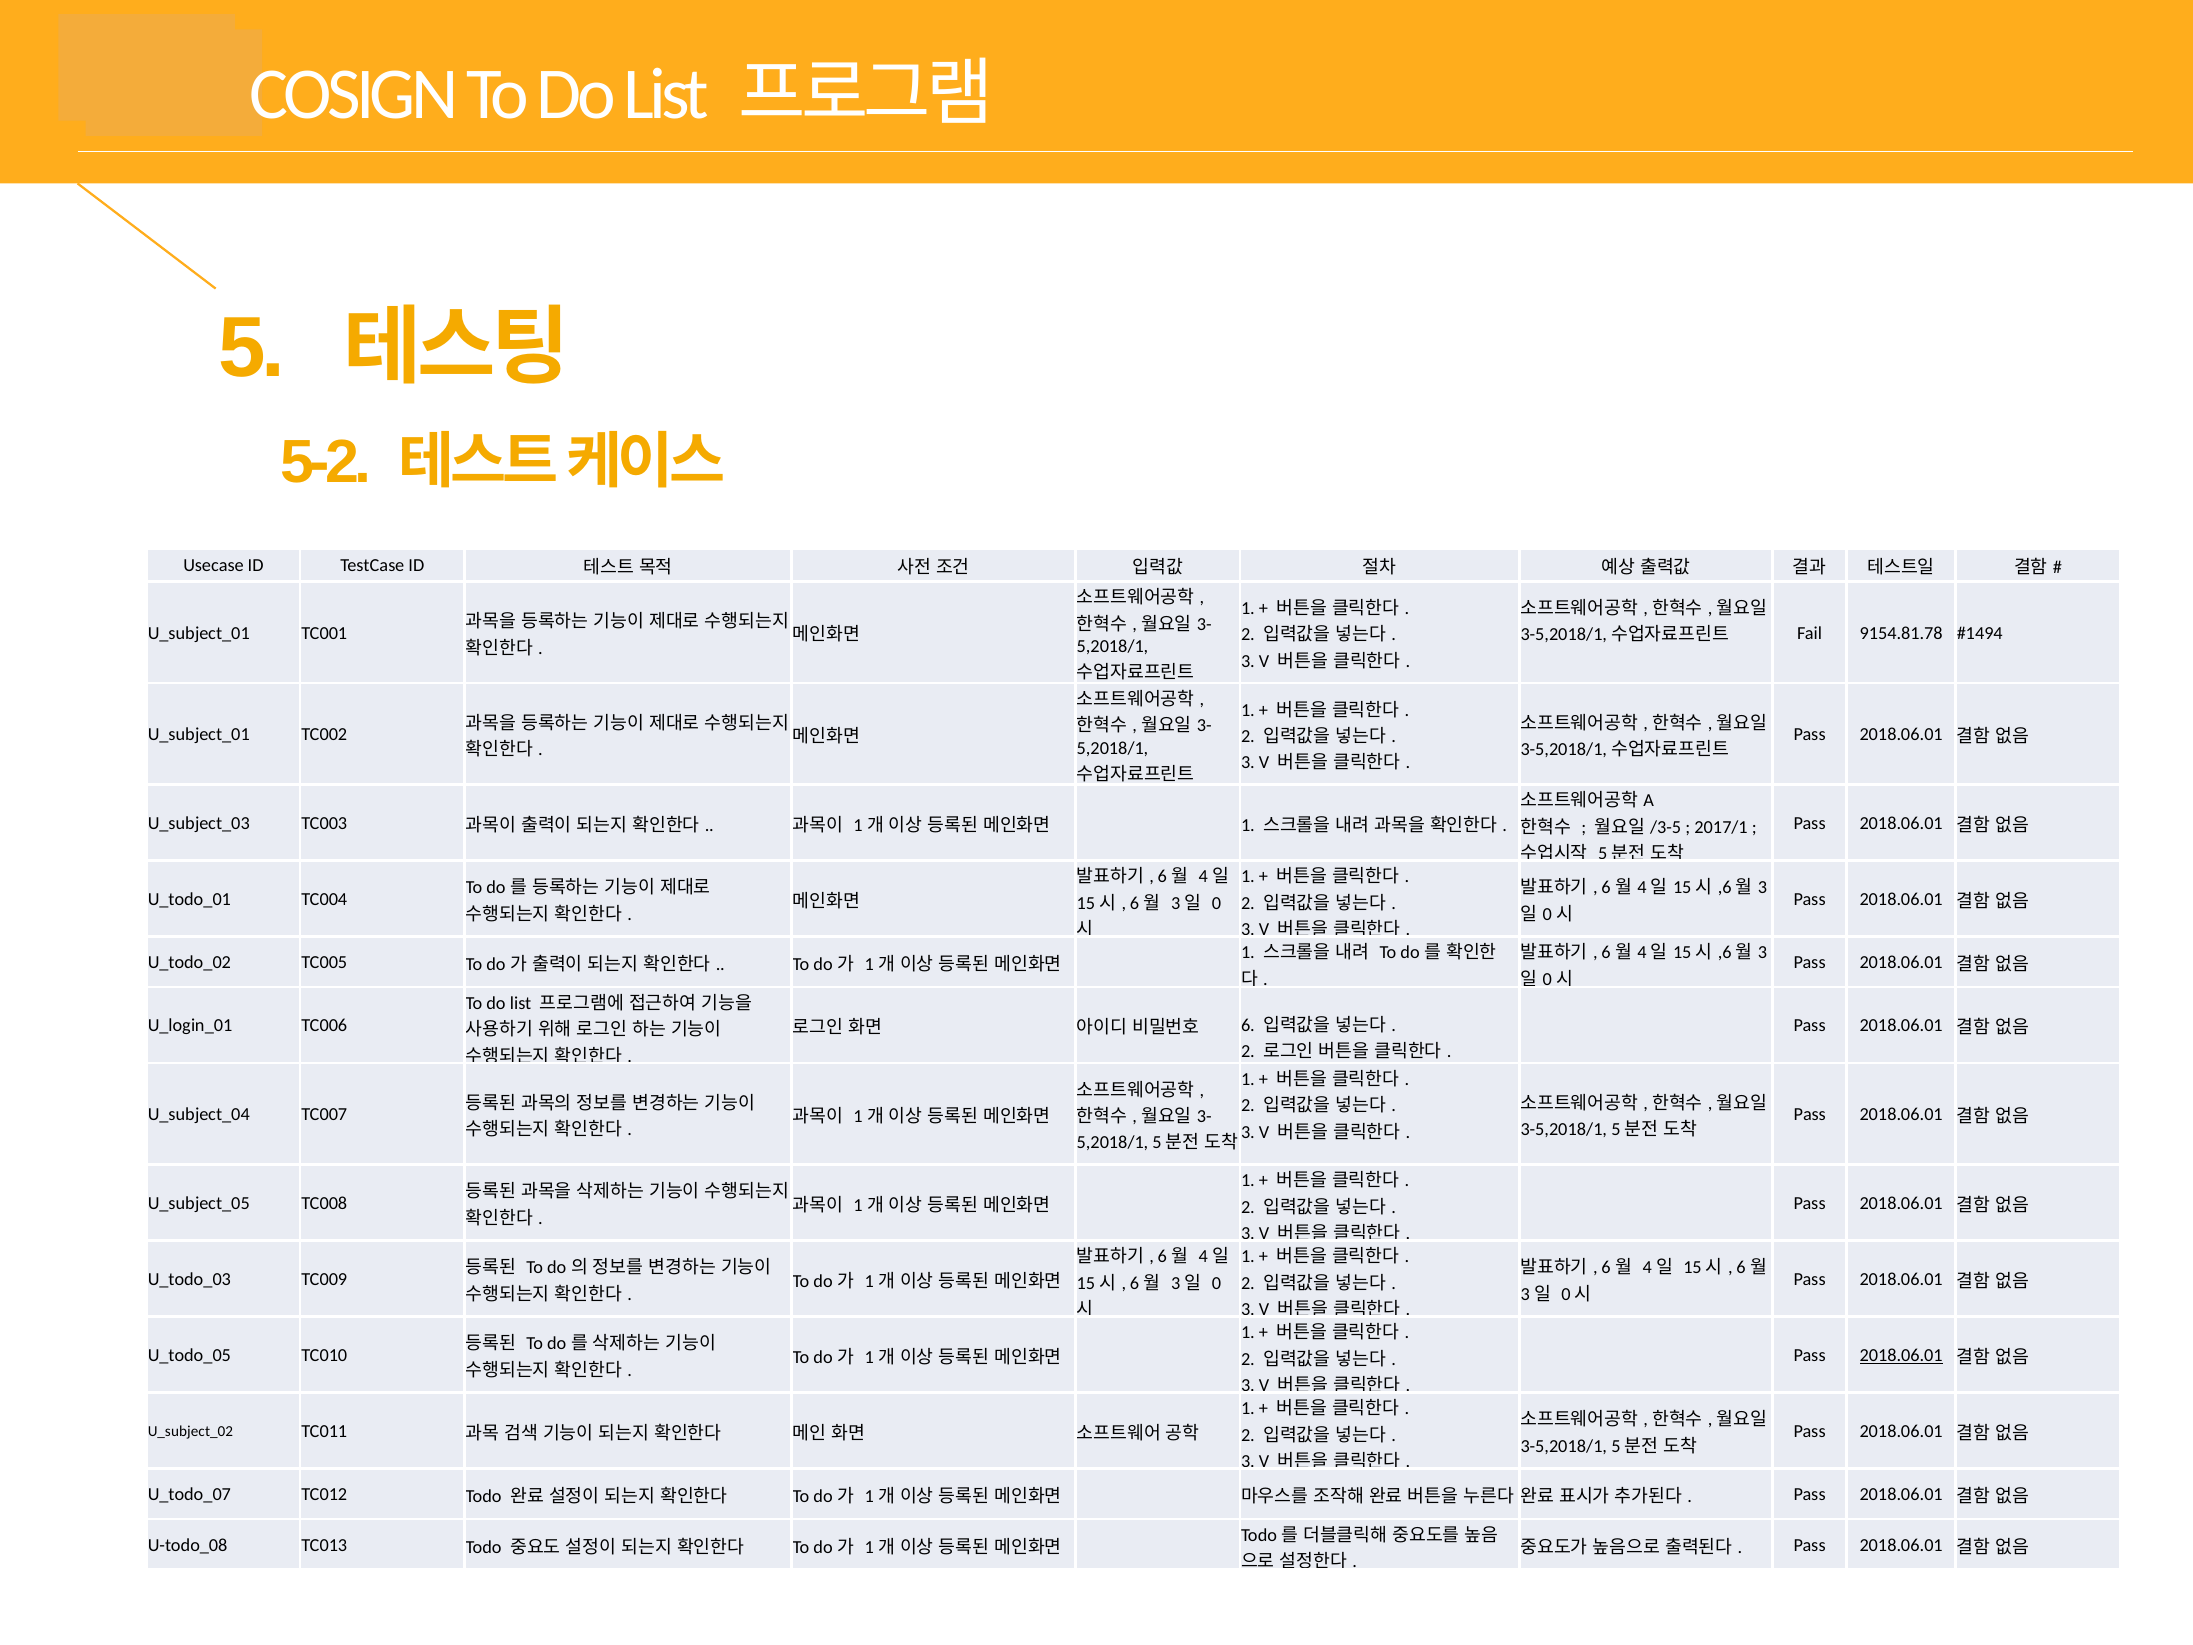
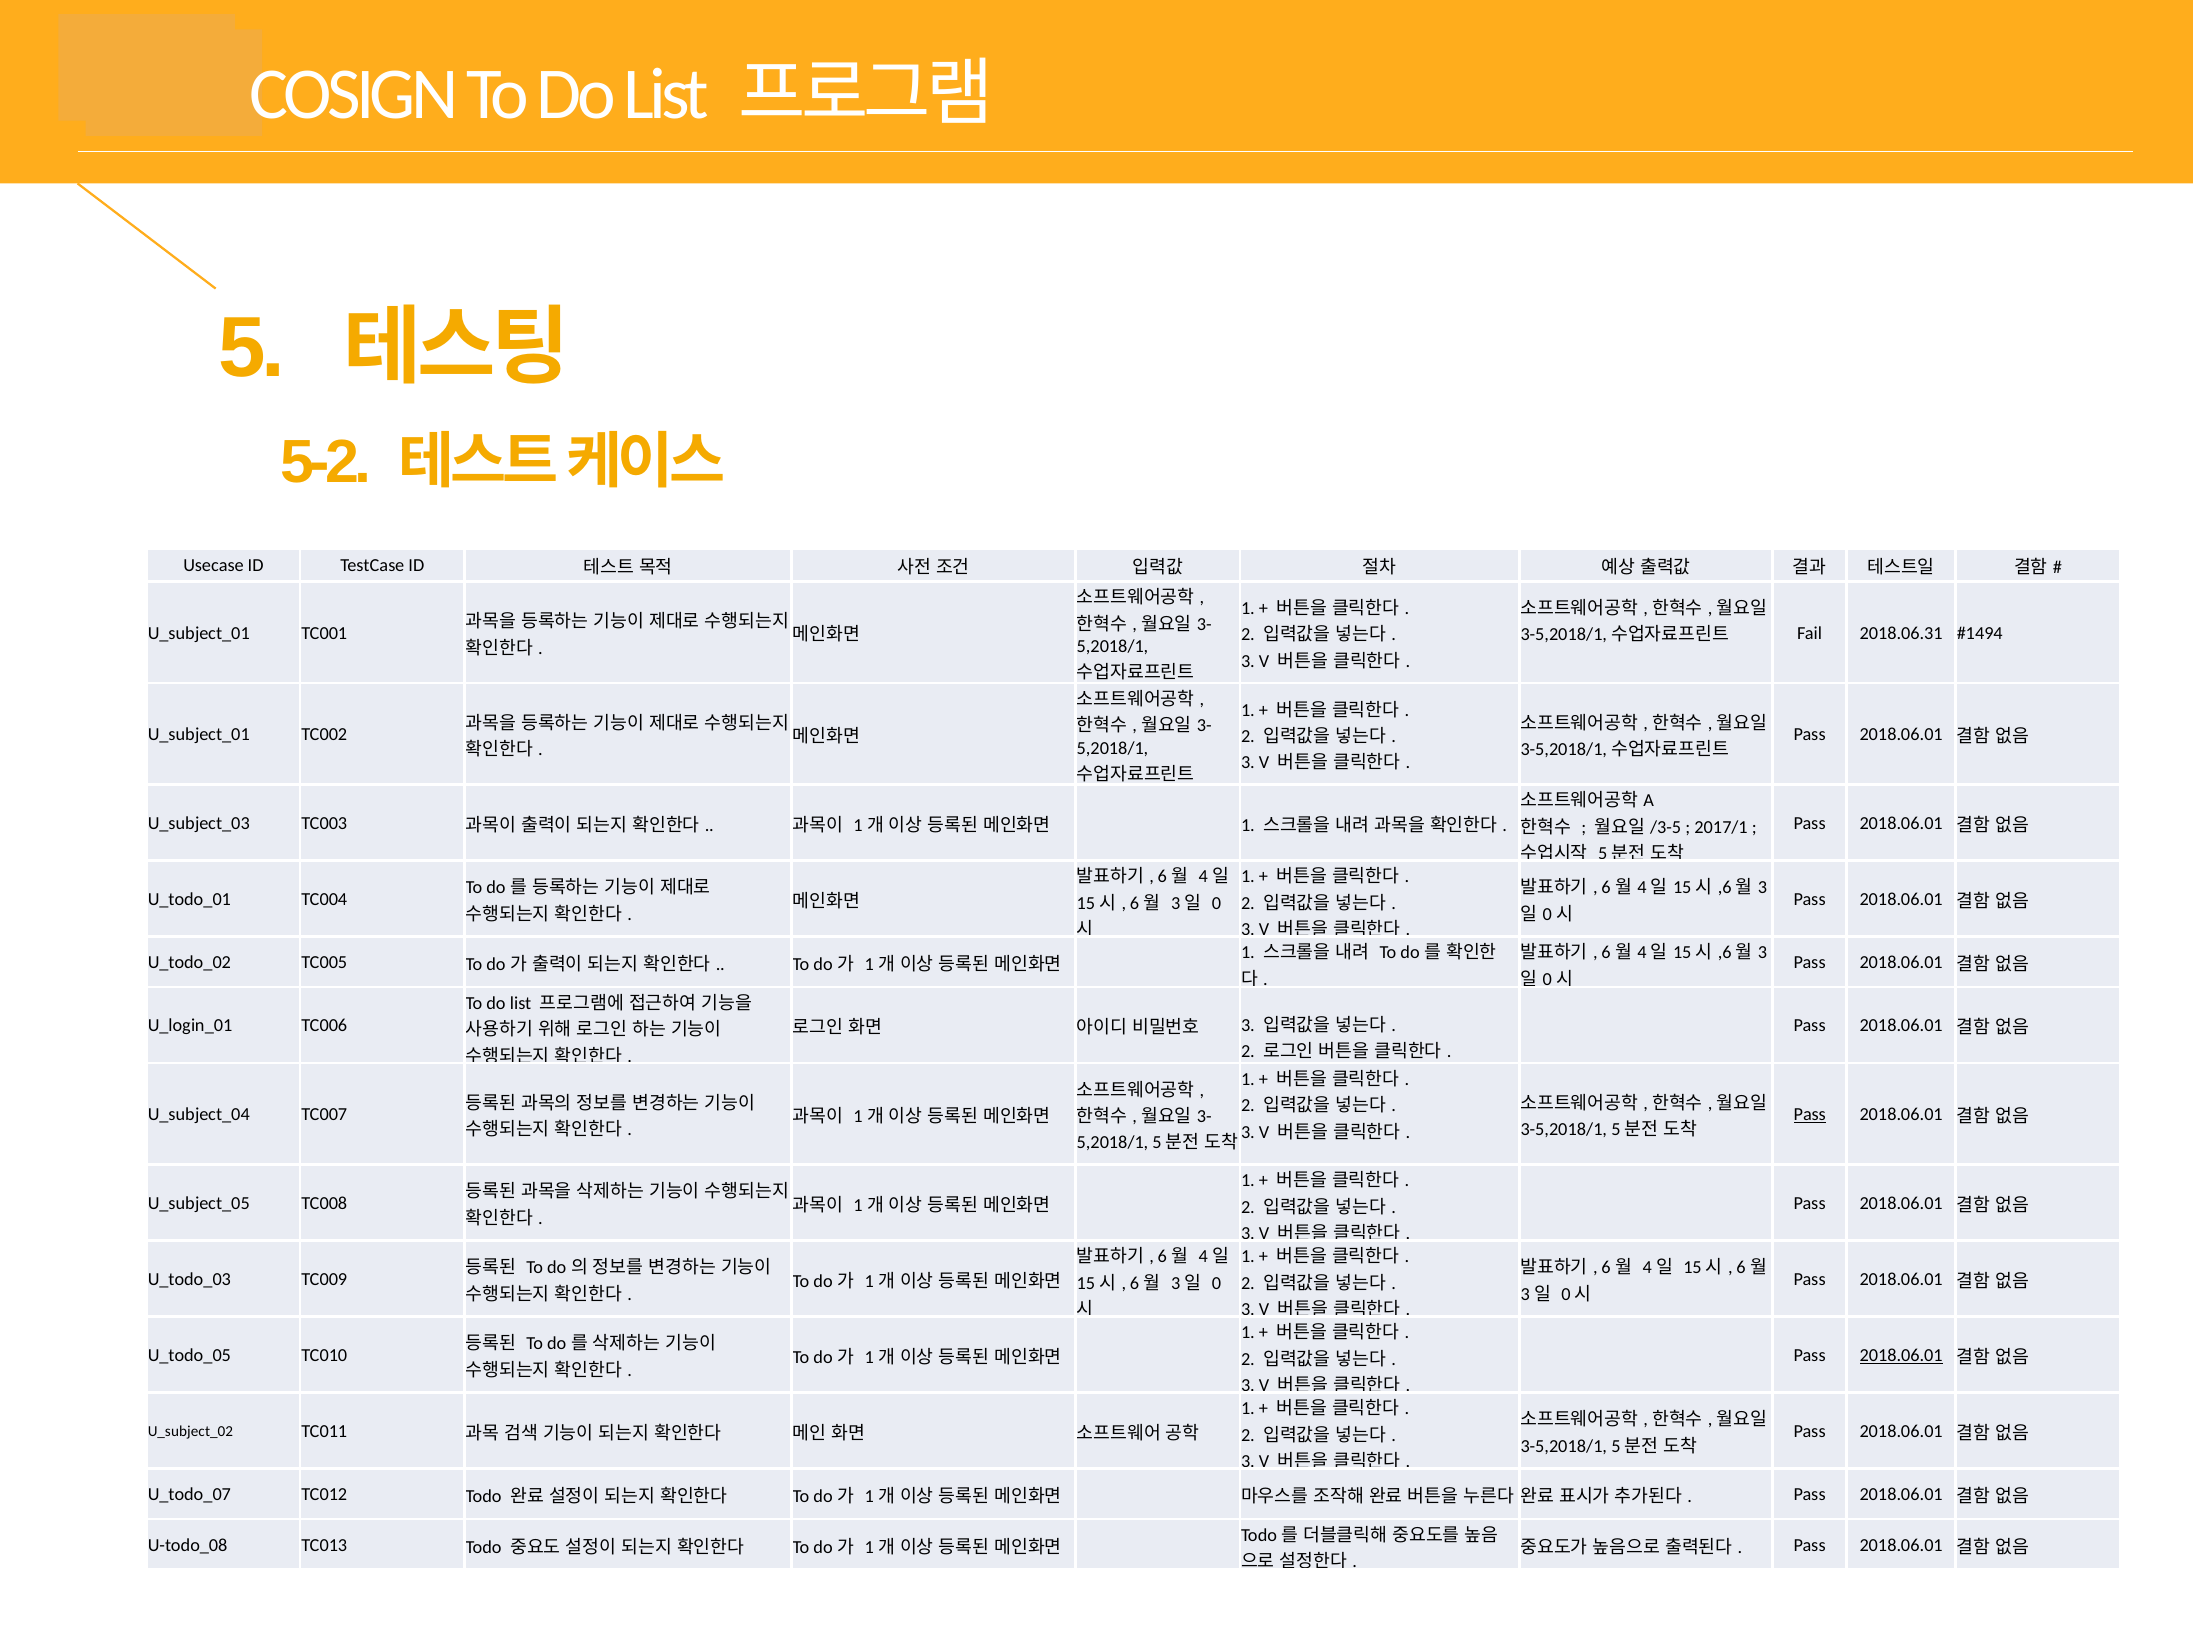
9154.81.78: 9154.81.78 -> 2018.06.31 (1901, 633)
6: 6 -> 3 (1248, 1025)
Pass underline: none -> present (1810, 1114)
